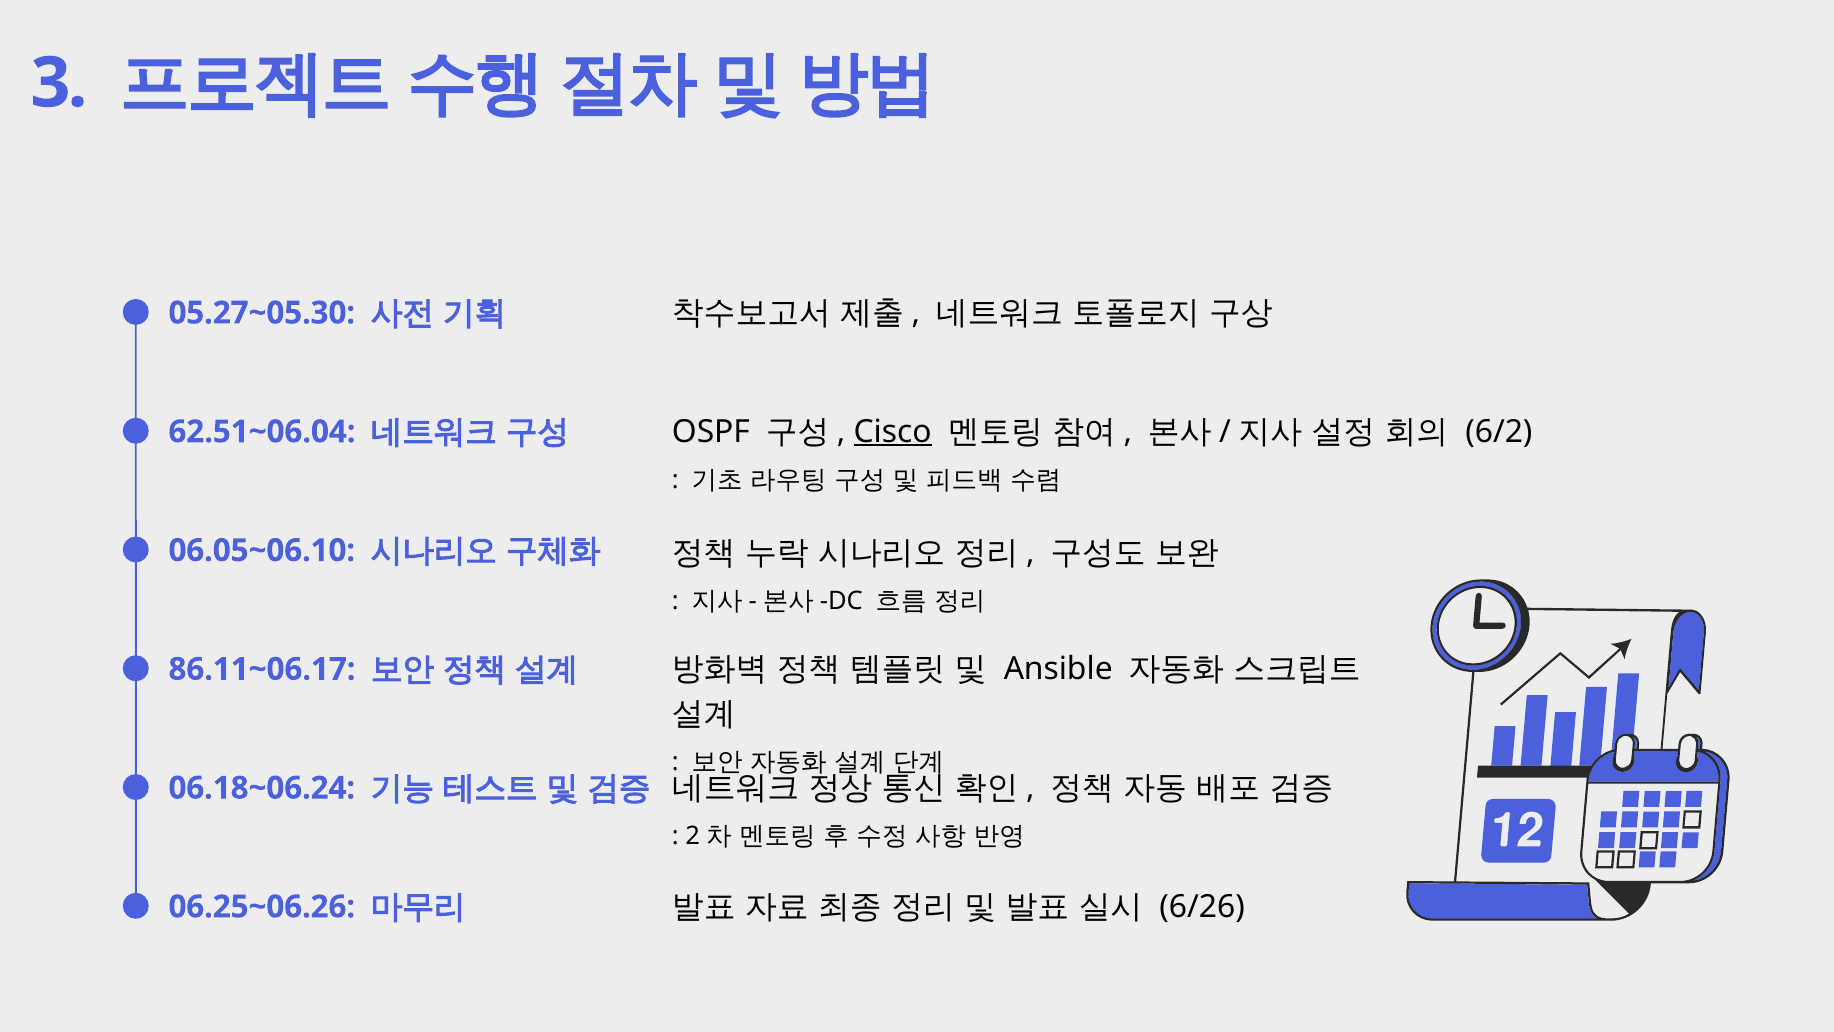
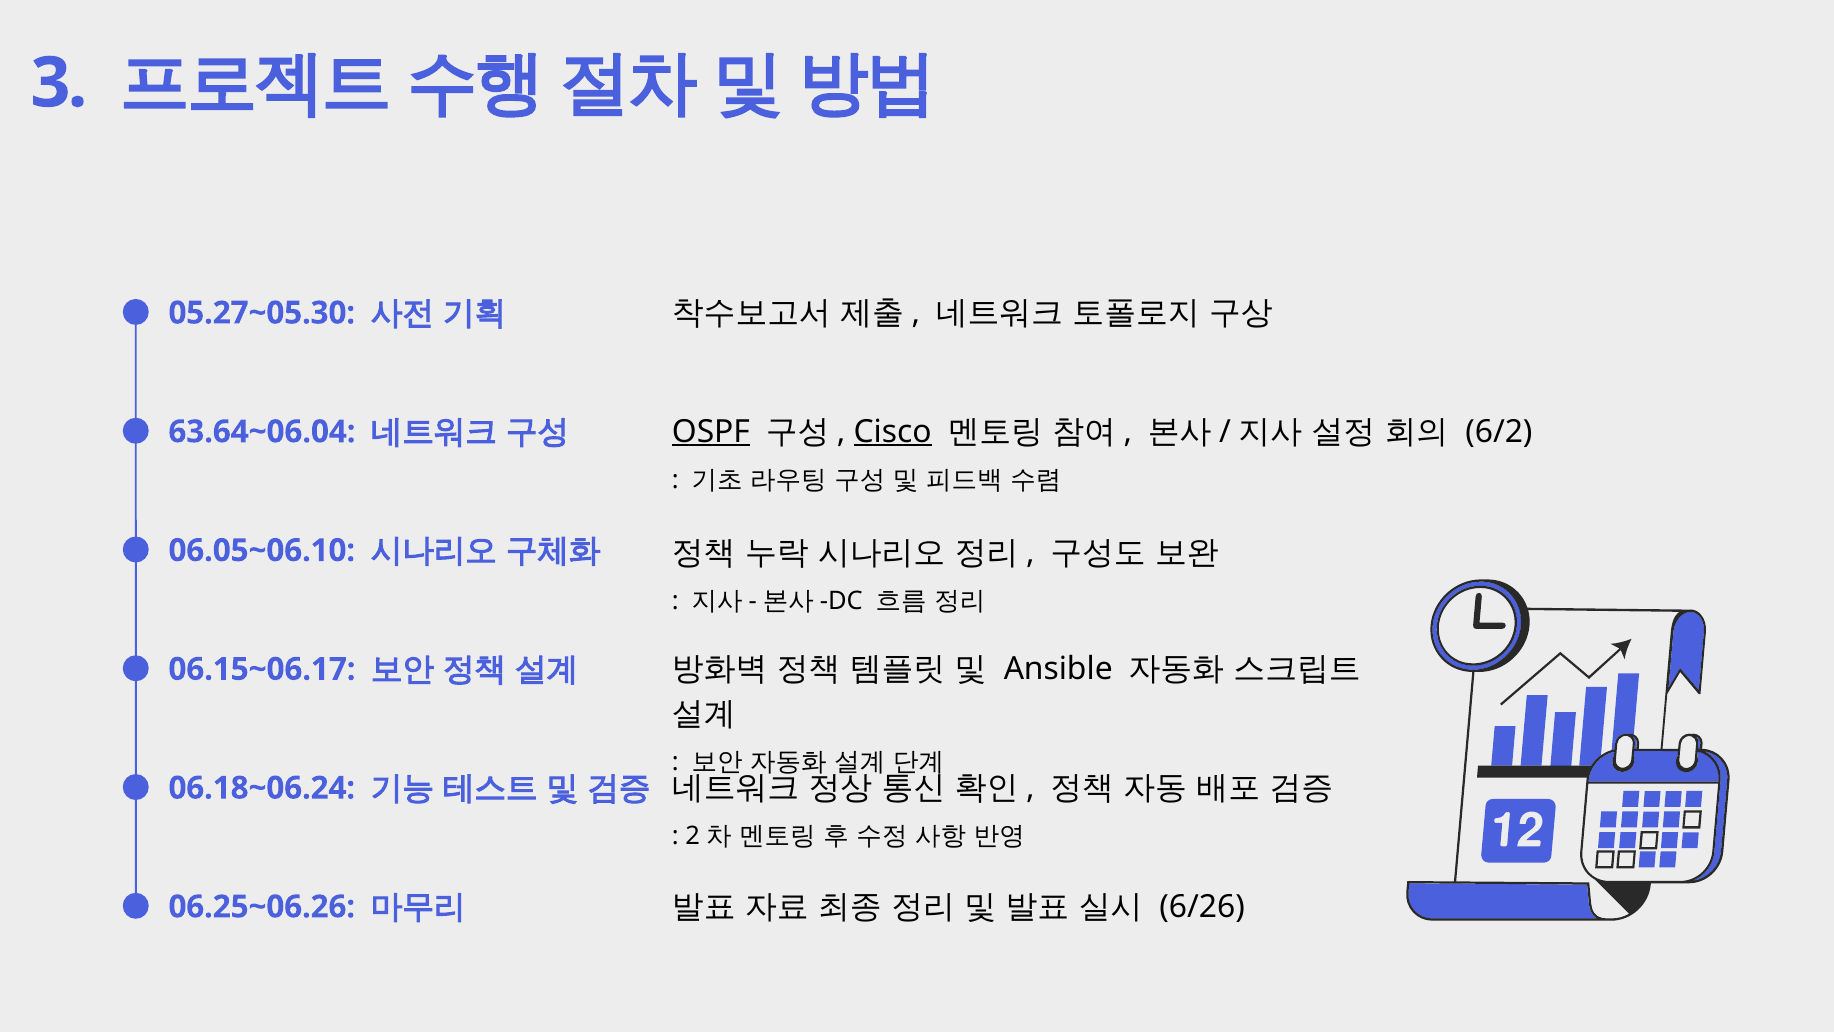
62.51~06.04: 62.51~06.04 -> 63.64~06.04 (262, 432)
OSPF underline: none -> present (711, 432)
86.11~06.17: 86.11~06.17 -> 06.15~06.17 (262, 669)
